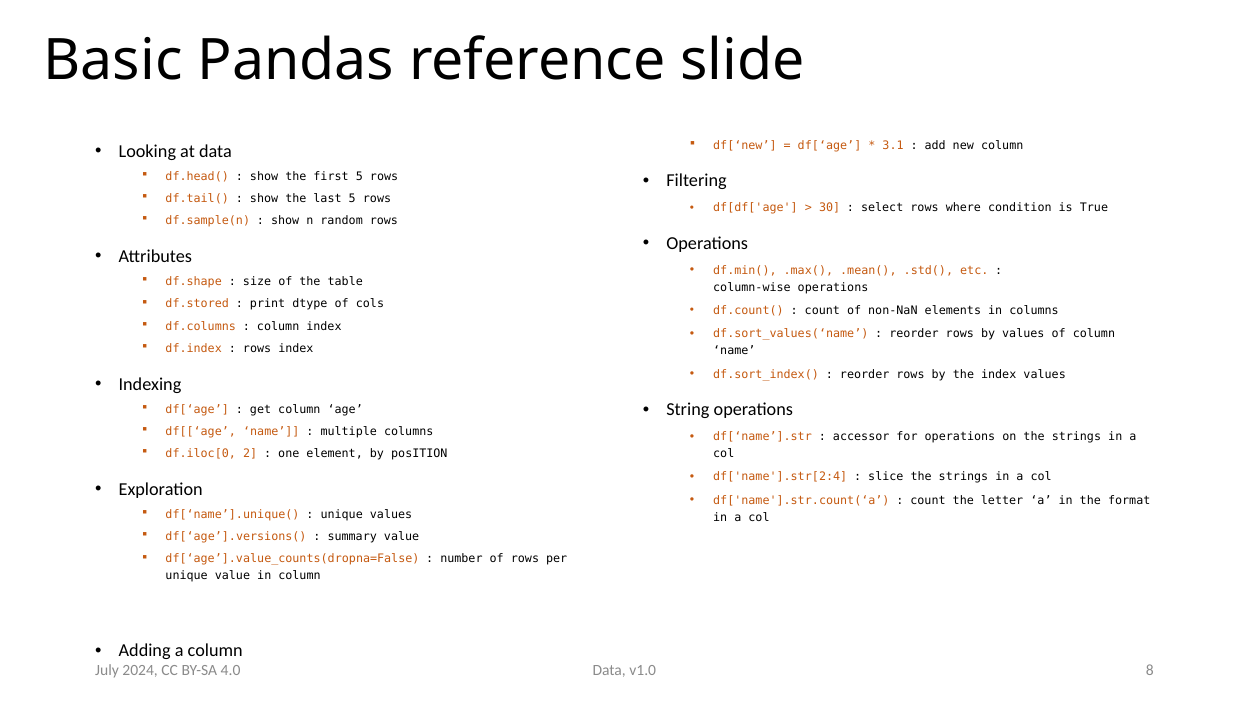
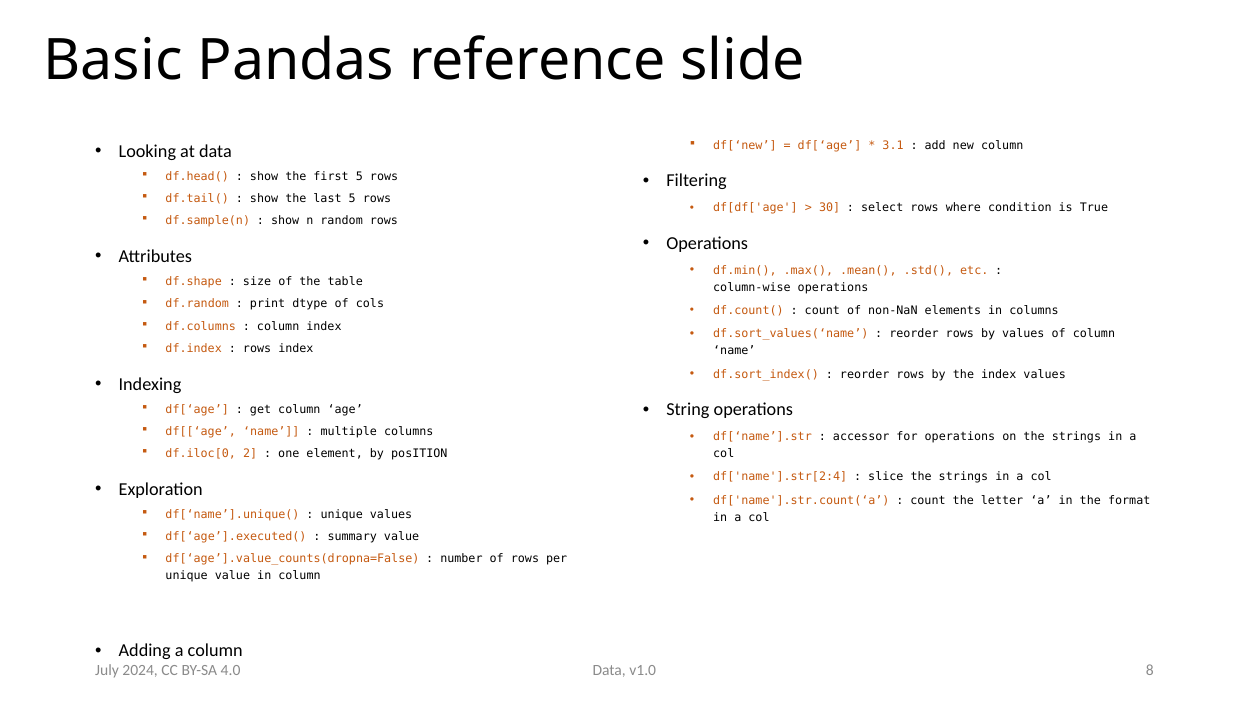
df.stored: df.stored -> df.random (197, 304)
df[‘age’].versions(: df[‘age’].versions( -> df[‘age’].executed( (236, 537)
